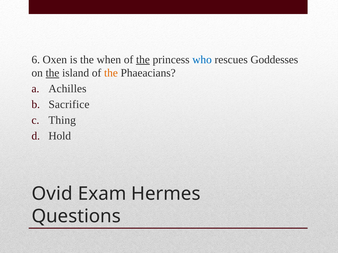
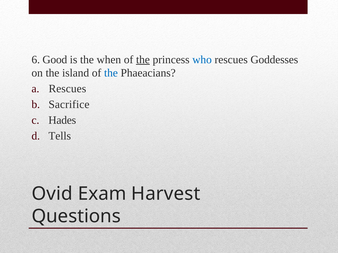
Oxen: Oxen -> Good (55, 60)
the underline: present -> none (52, 73)
the colour: orange -> blue (111, 73)
Achilles: Achilles -> Rescues (67, 89)
Thing: Thing -> Hades (62, 120)
Hold: Hold -> Tells (60, 136)
Hermes: Hermes -> Harvest (166, 194)
